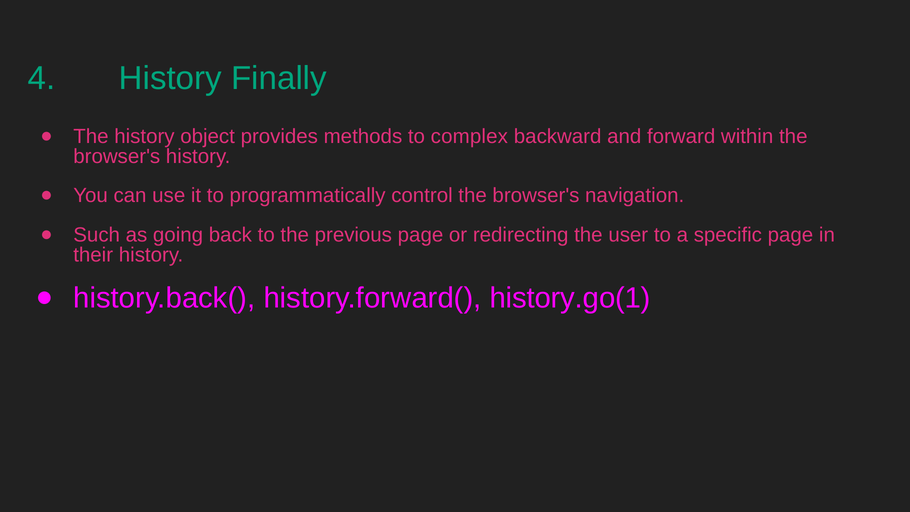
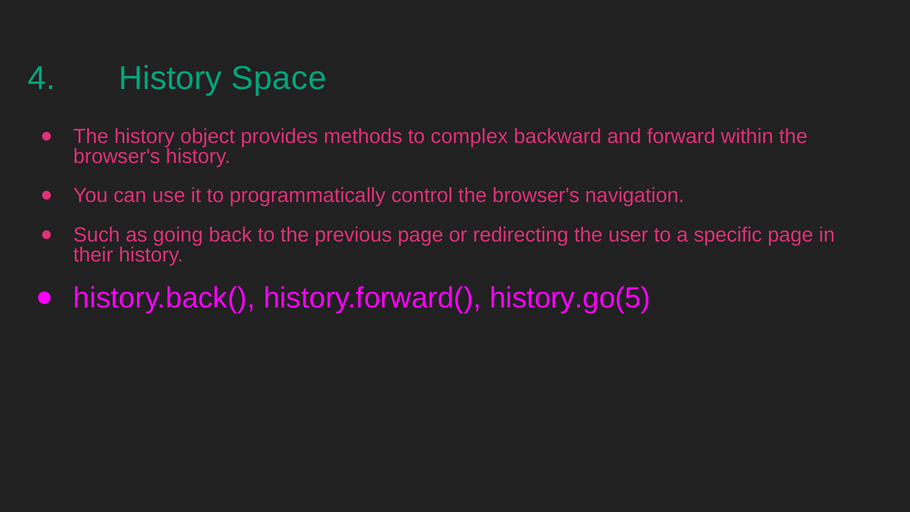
Finally: Finally -> Space (279, 78)
history.go(1: history.go(1 -> history.go(5 (570, 298)
